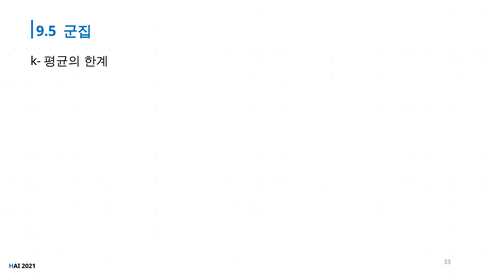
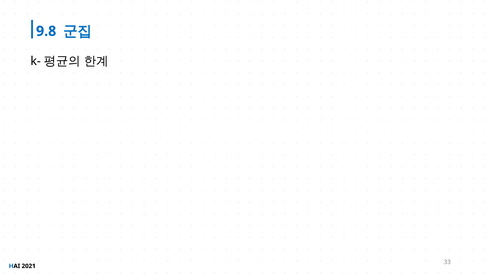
9.5: 9.5 -> 9.8 (46, 31)
